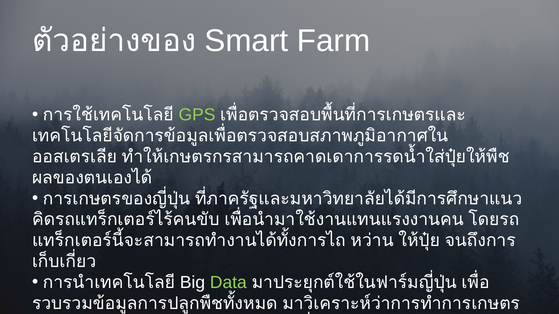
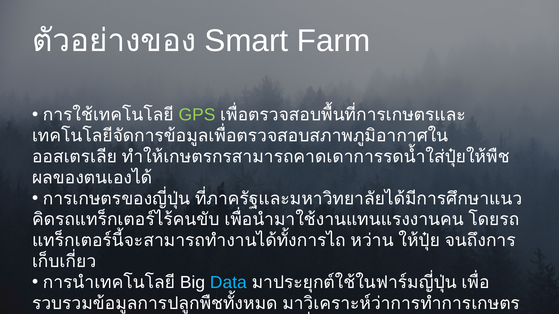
Data colour: light green -> light blue (228, 283)
